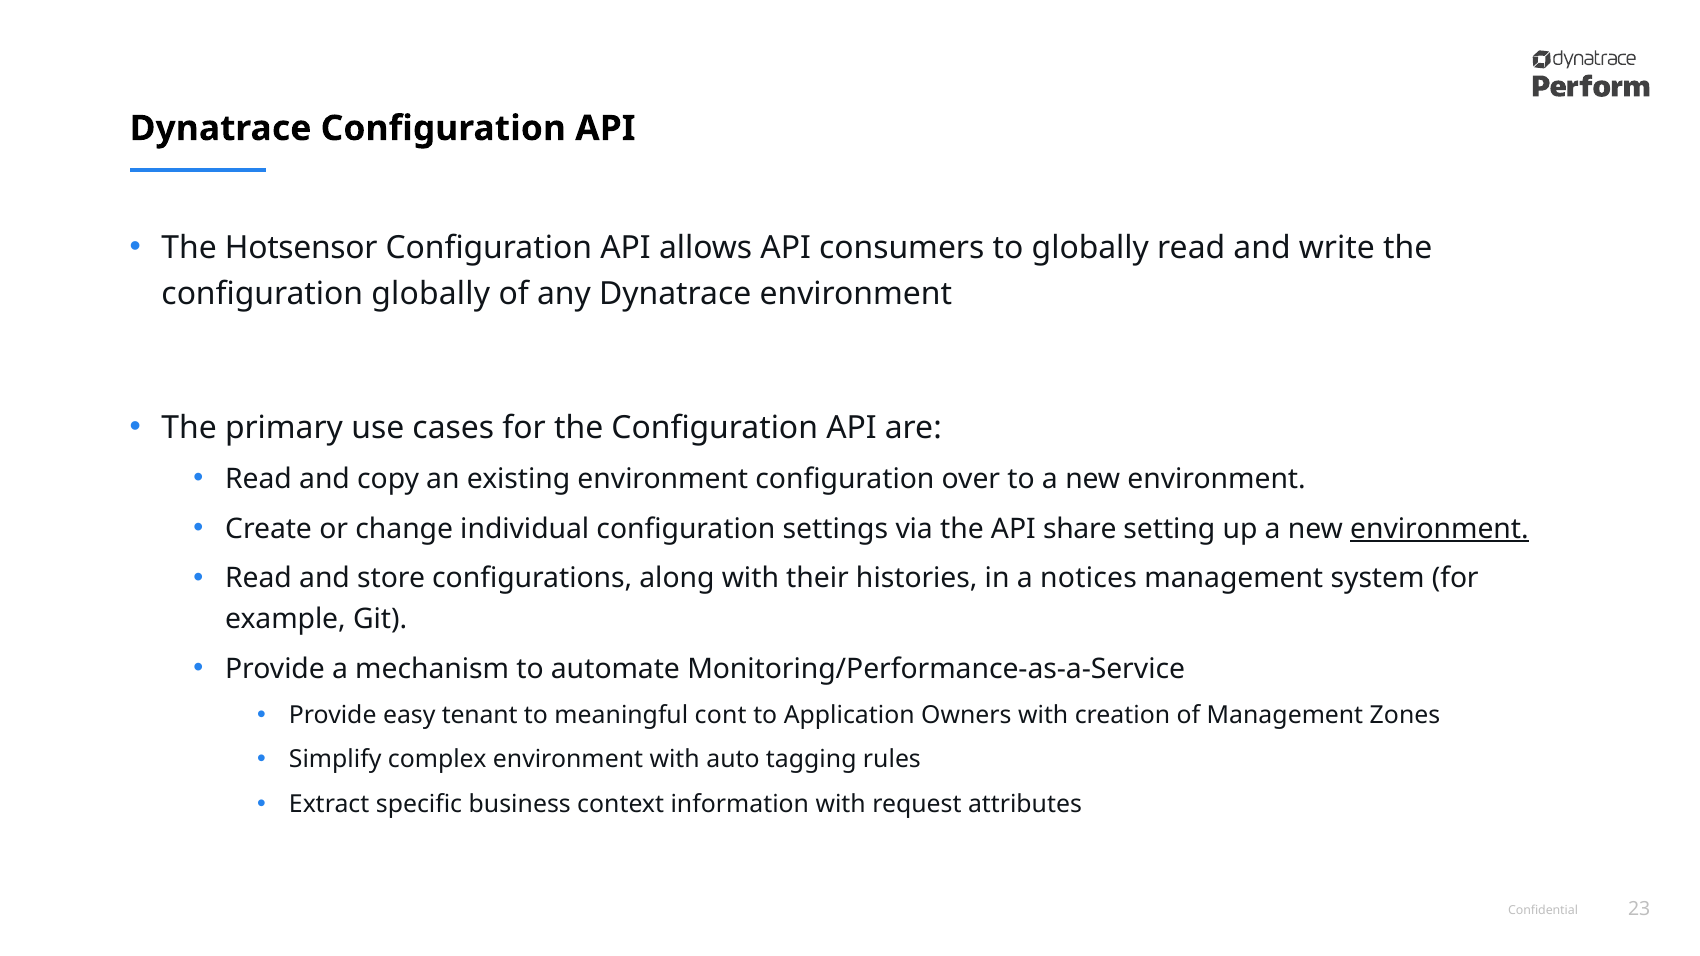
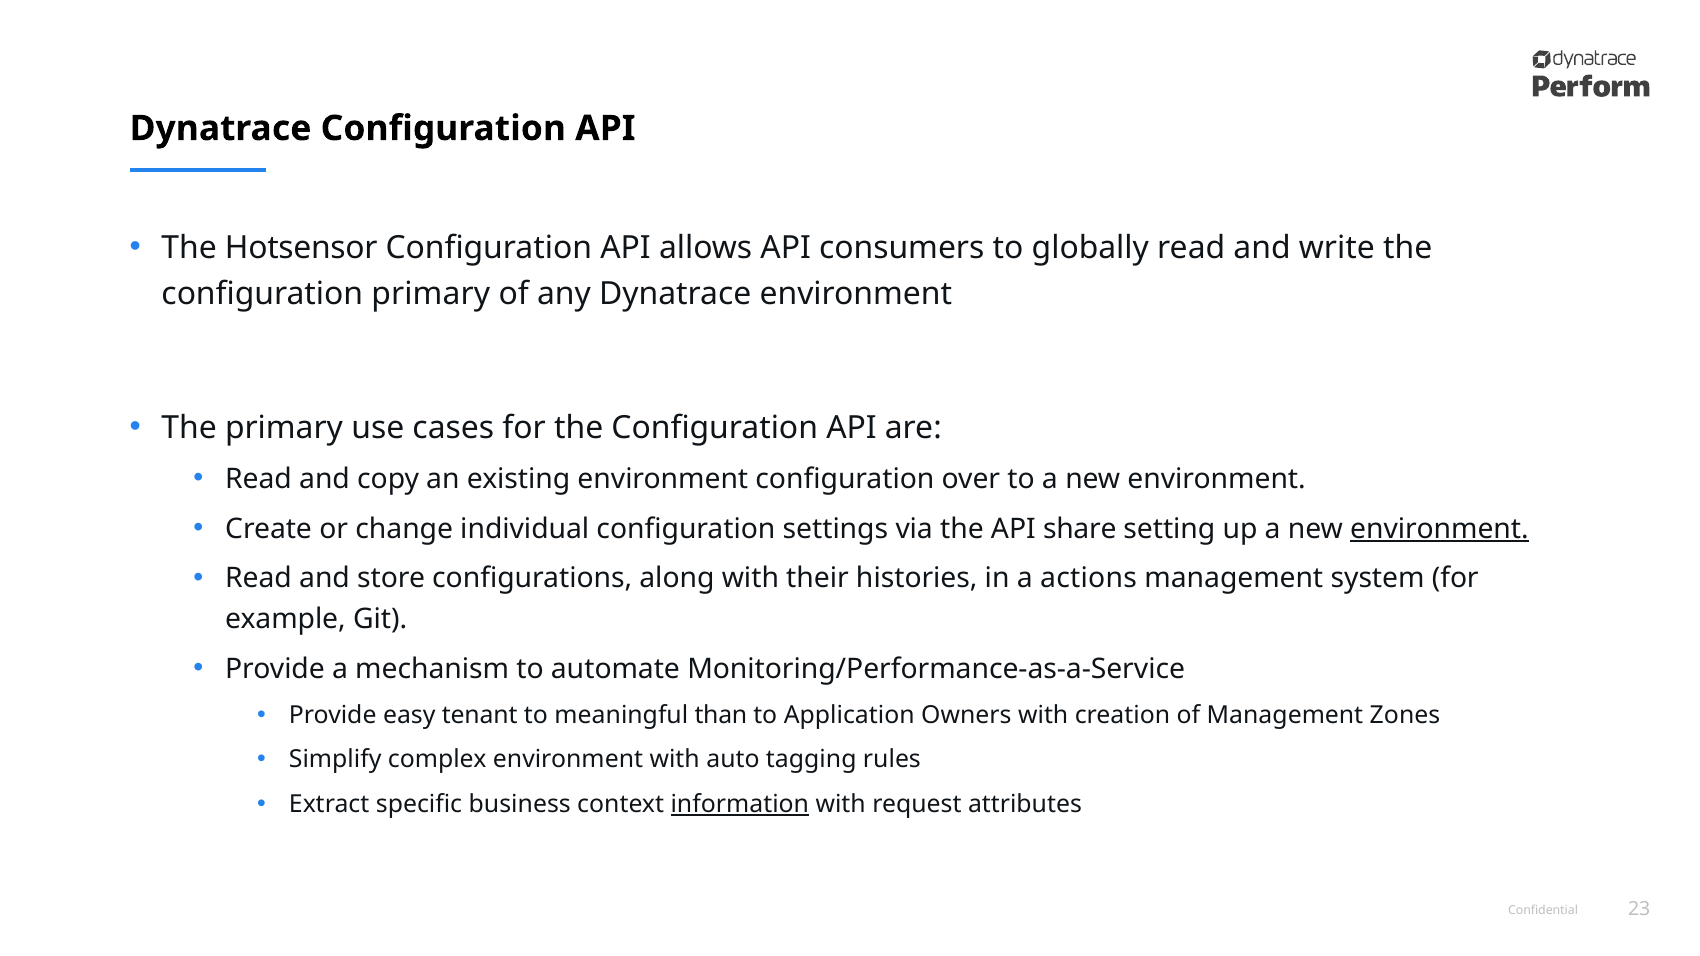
configuration globally: globally -> primary (431, 294)
notices: notices -> actions (1089, 579)
cont: cont -> than (721, 715)
information underline: none -> present (740, 804)
